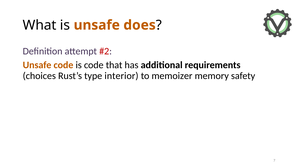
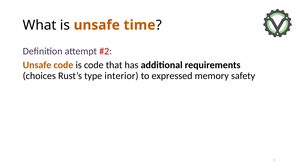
does: does -> time (140, 25)
memoizer: memoizer -> expressed (172, 76)
